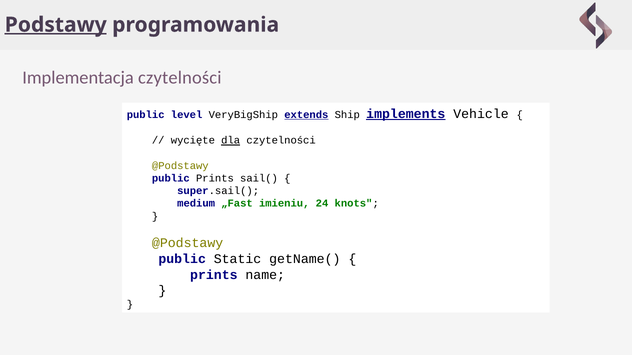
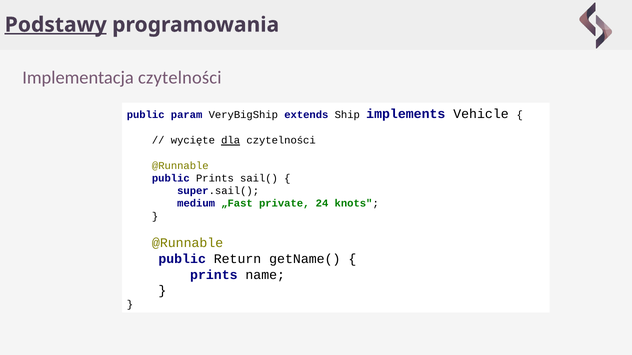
level: level -> param (187, 115)
extends underline: present -> none (306, 115)
implements underline: present -> none (406, 114)
@Podstawy: @Podstawy -> @Runnable (180, 166)
imieniu: imieniu -> private (284, 204)
@Podstawy: @Podstawy -> @Runnable (188, 243)
Static: Static -> Return (238, 259)
